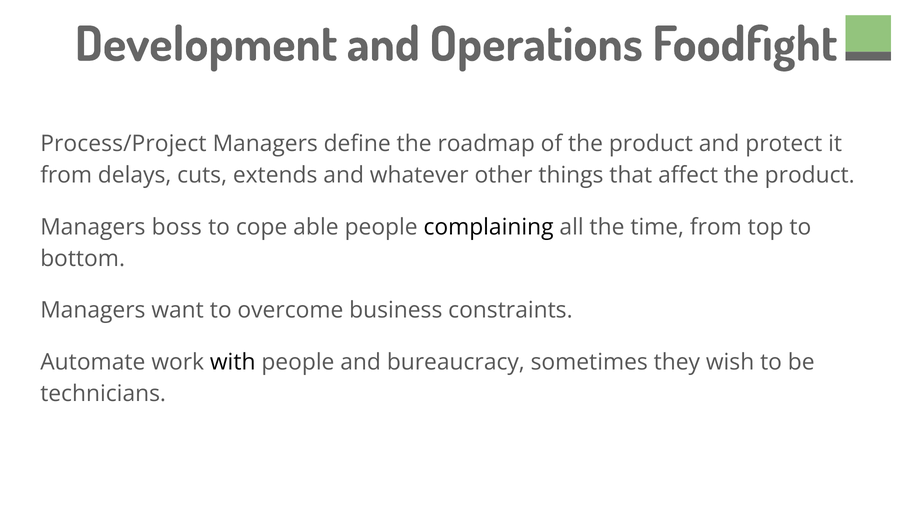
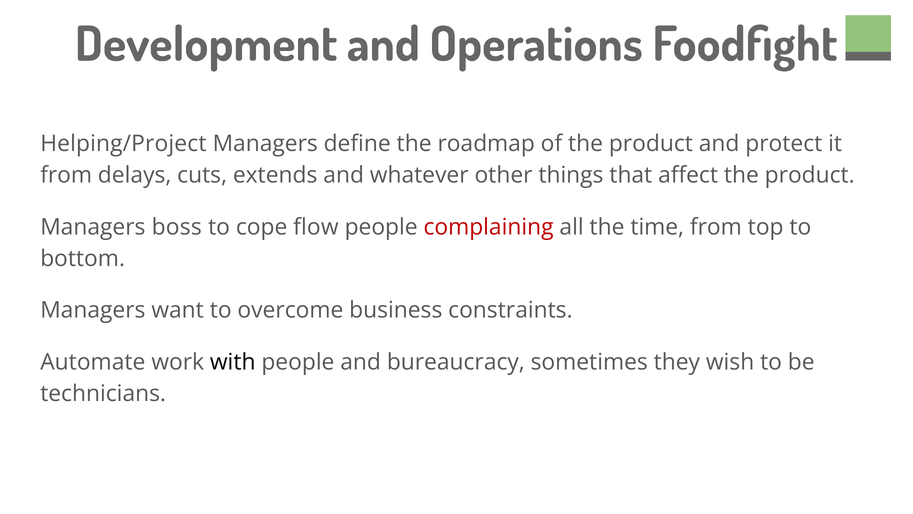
Process/Project: Process/Project -> Helping/Project (123, 144)
able: able -> flow (316, 227)
complaining colour: black -> red (489, 227)
